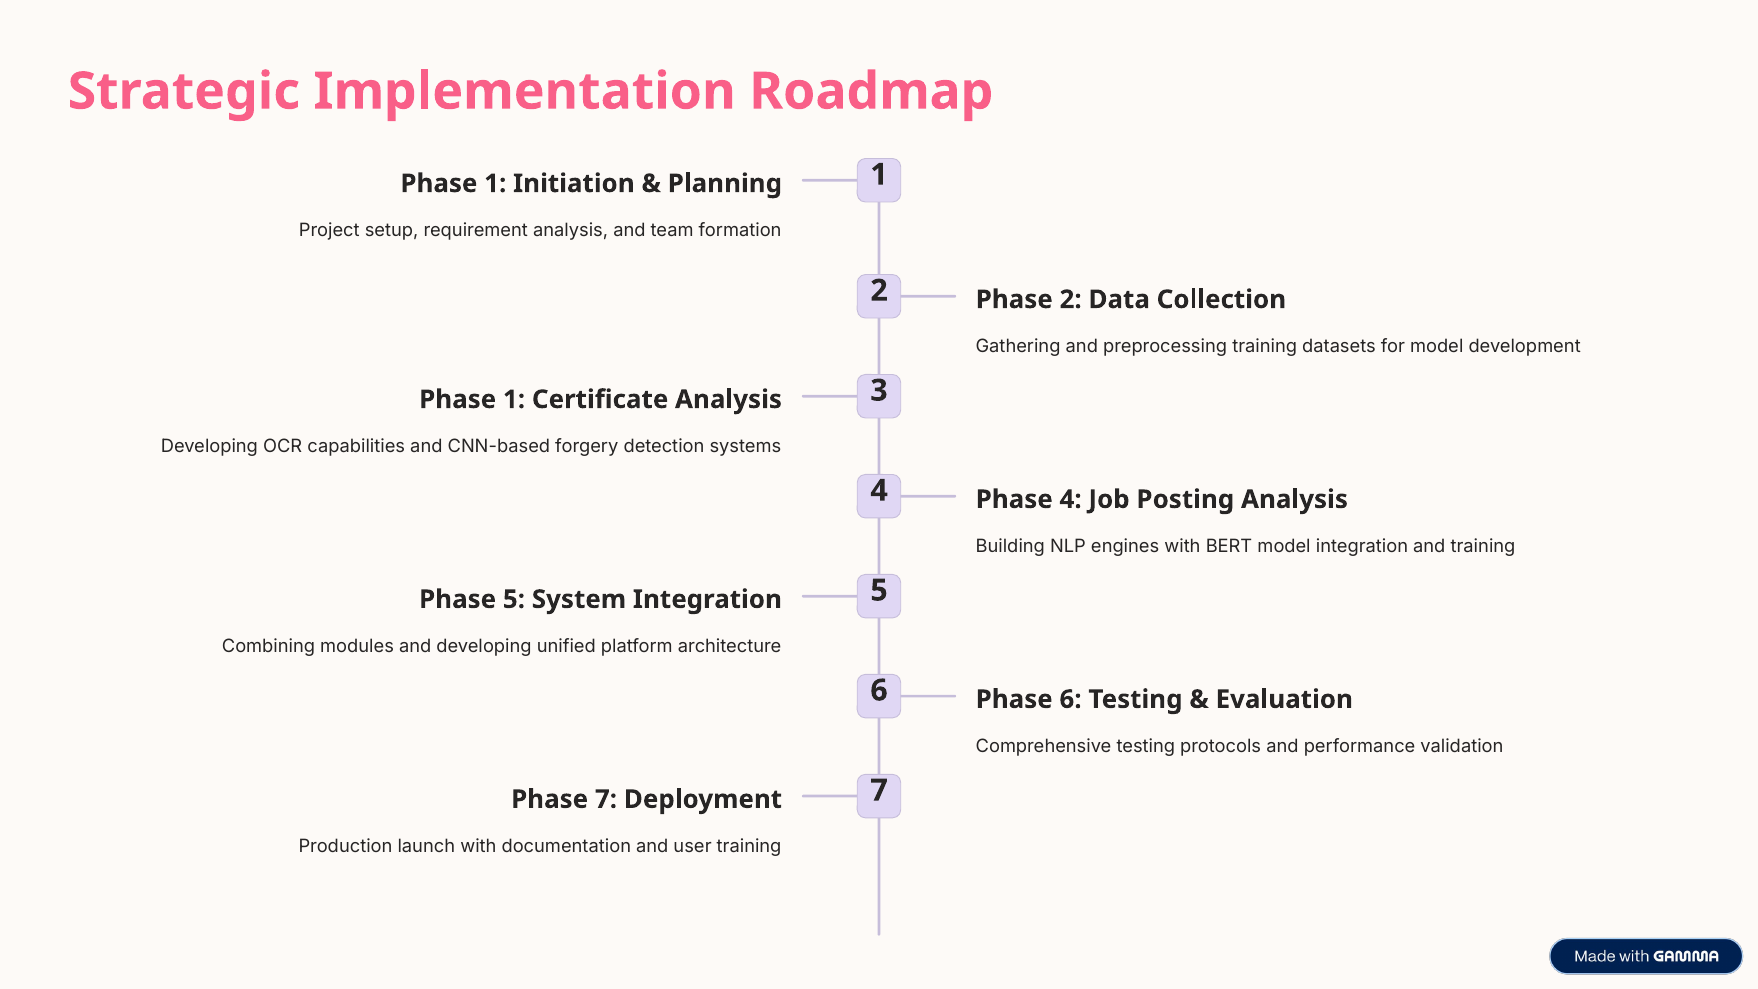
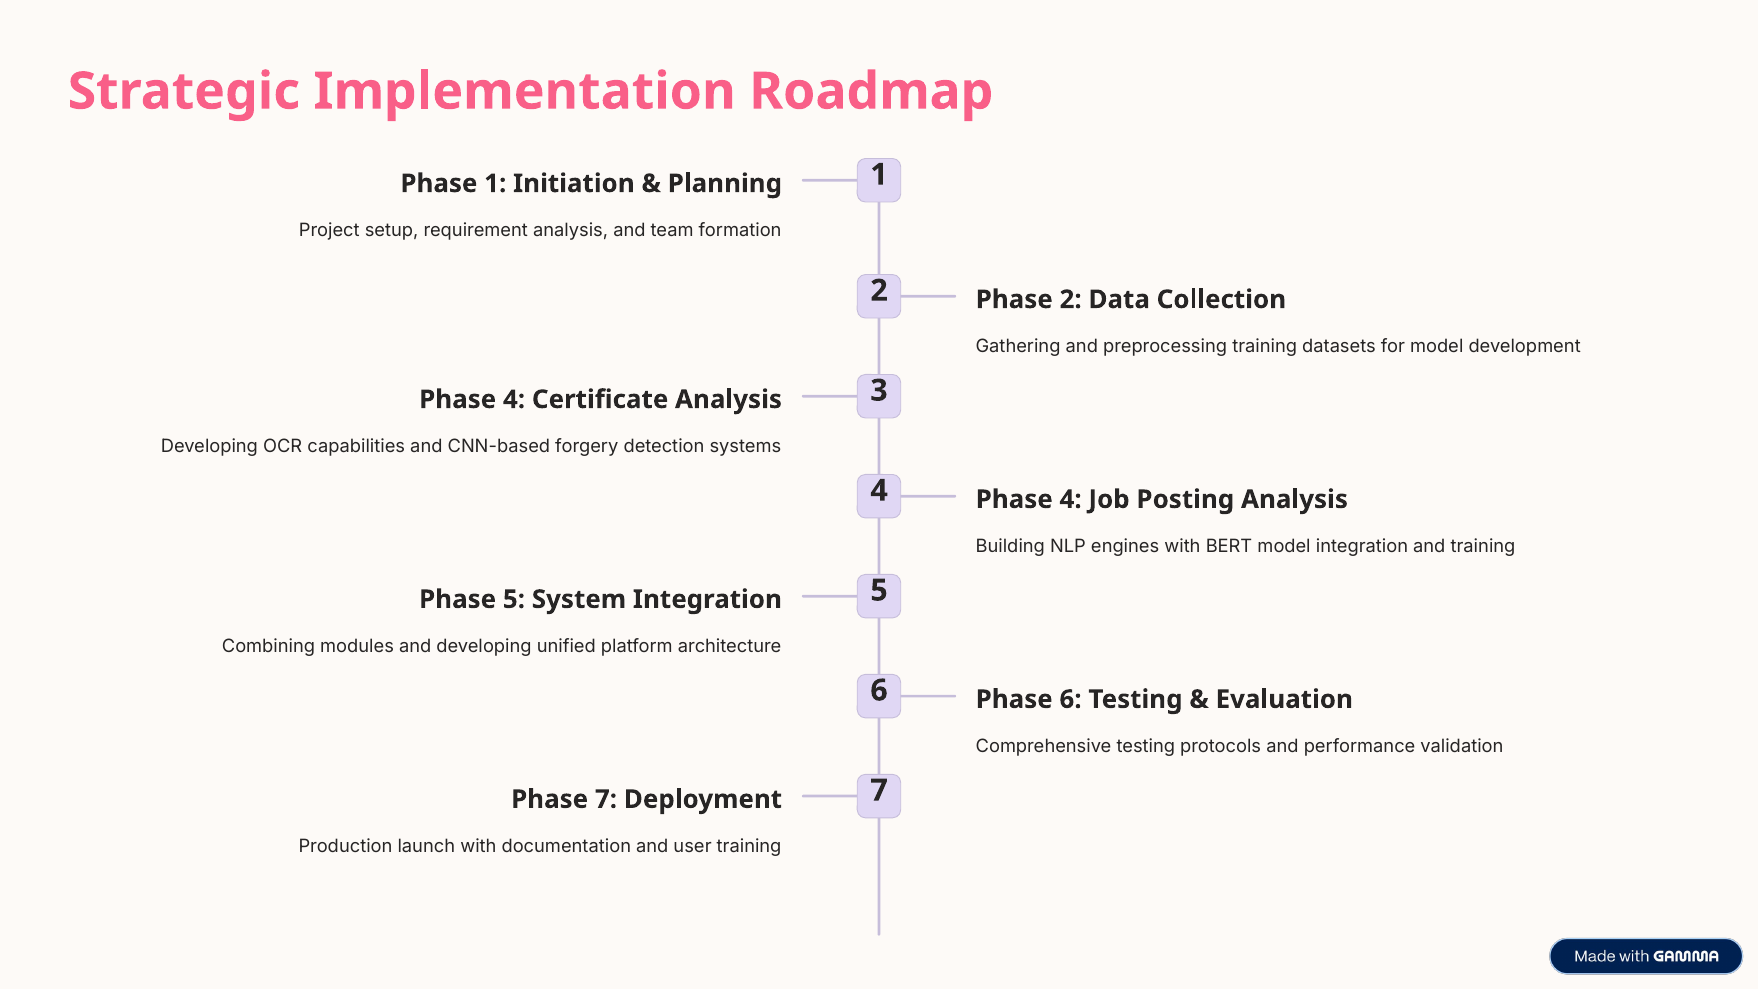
1: 1 -> 4 (514, 399)
